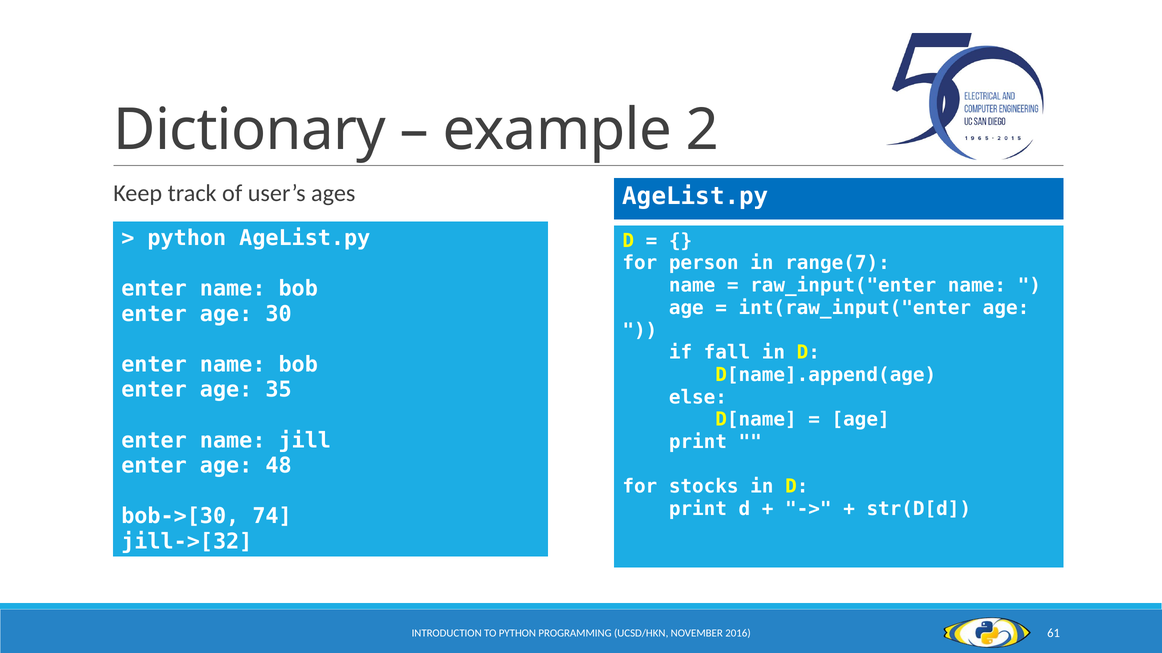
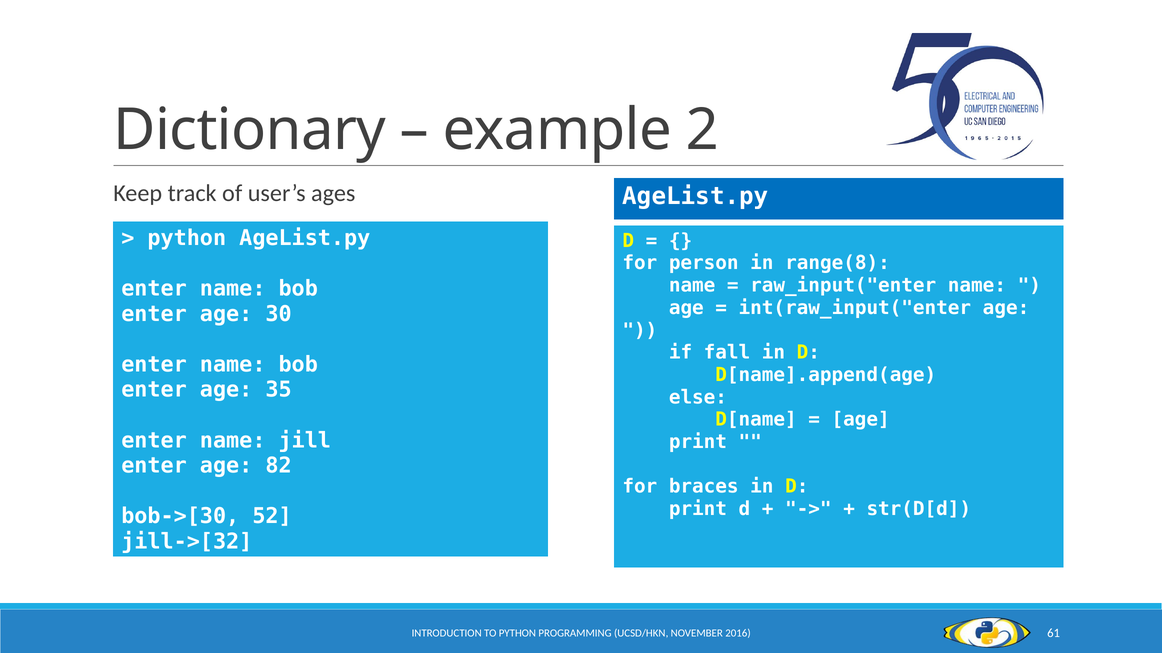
range(7: range(7 -> range(8 (837, 263)
48: 48 -> 82 (279, 466)
stocks: stocks -> braces (704, 487)
74: 74 -> 52 (272, 517)
